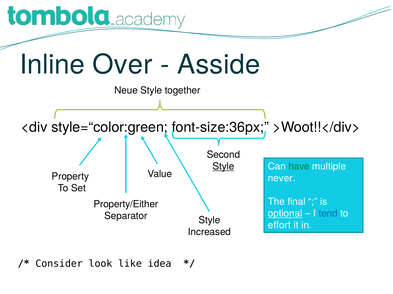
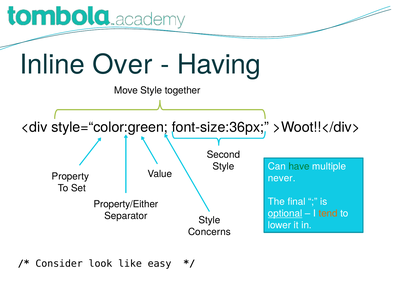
Asside: Asside -> Having (219, 65)
Neue: Neue -> Move (126, 91)
Style underline: present -> none (223, 167)
tend colour: blue -> orange (328, 214)
effort: effort -> lower (279, 226)
Increased: Increased -> Concerns (209, 232)
idea: idea -> easy (160, 264)
